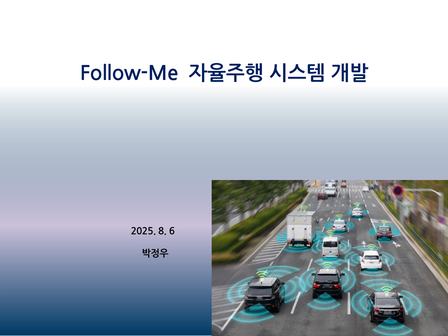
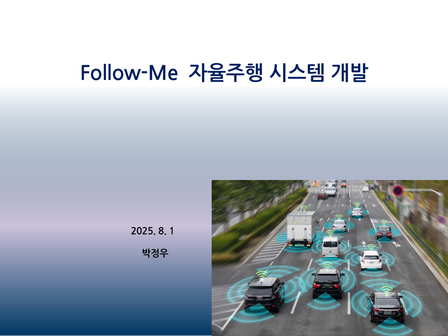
6: 6 -> 1 (172, 231)
